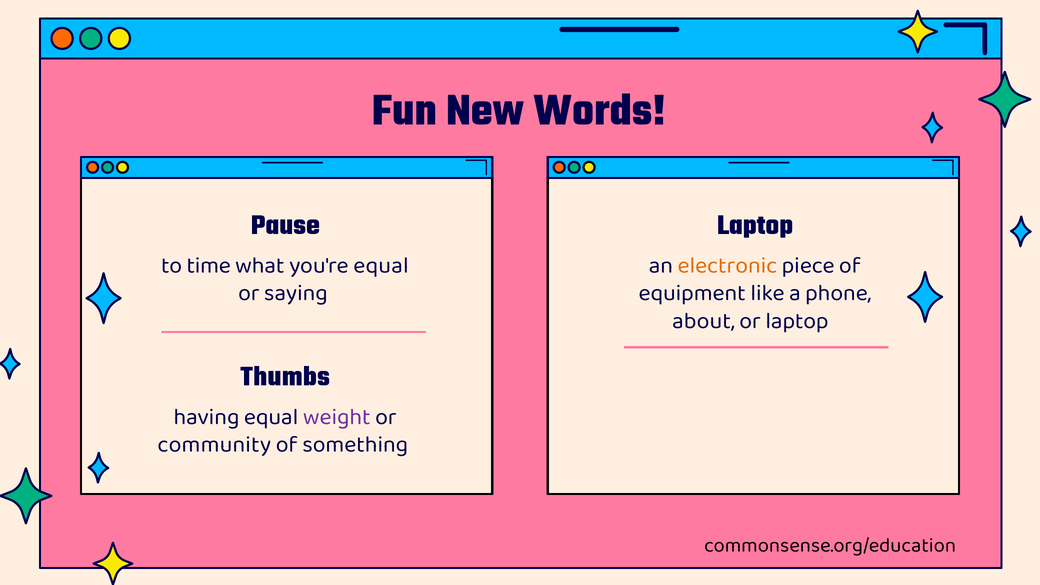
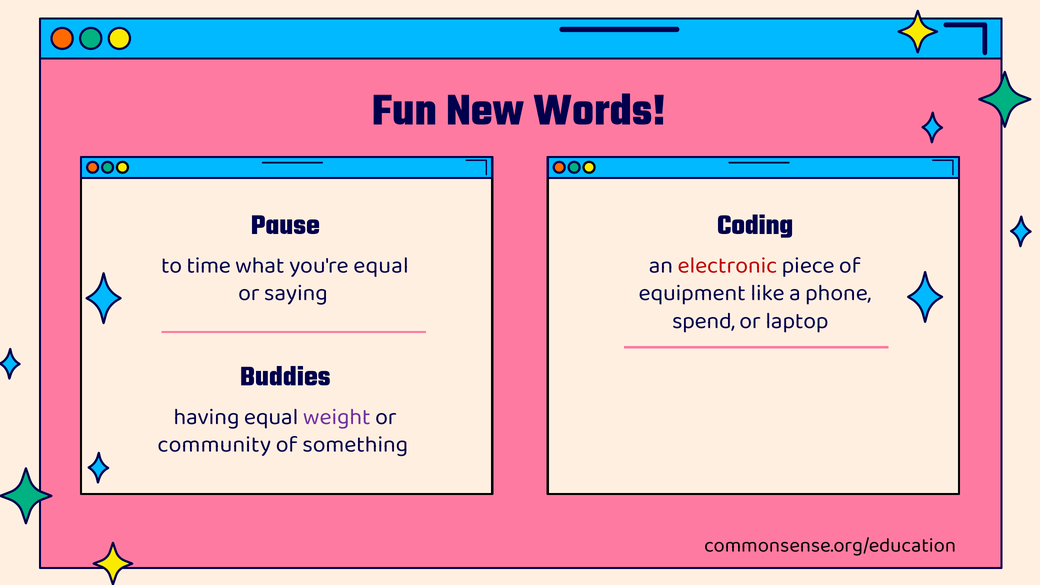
Laptop: Laptop -> Coding (755, 224)
electronic colour: orange -> red (727, 265)
about: about -> spend (703, 321)
Thumbs: Thumbs -> Buddies (285, 376)
